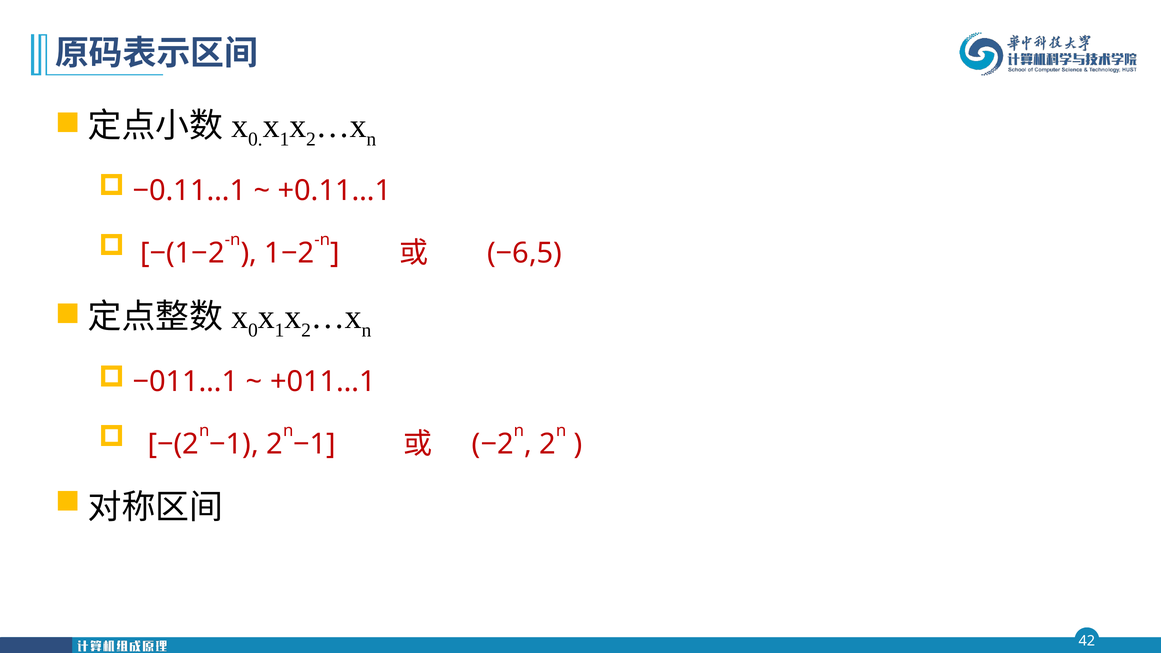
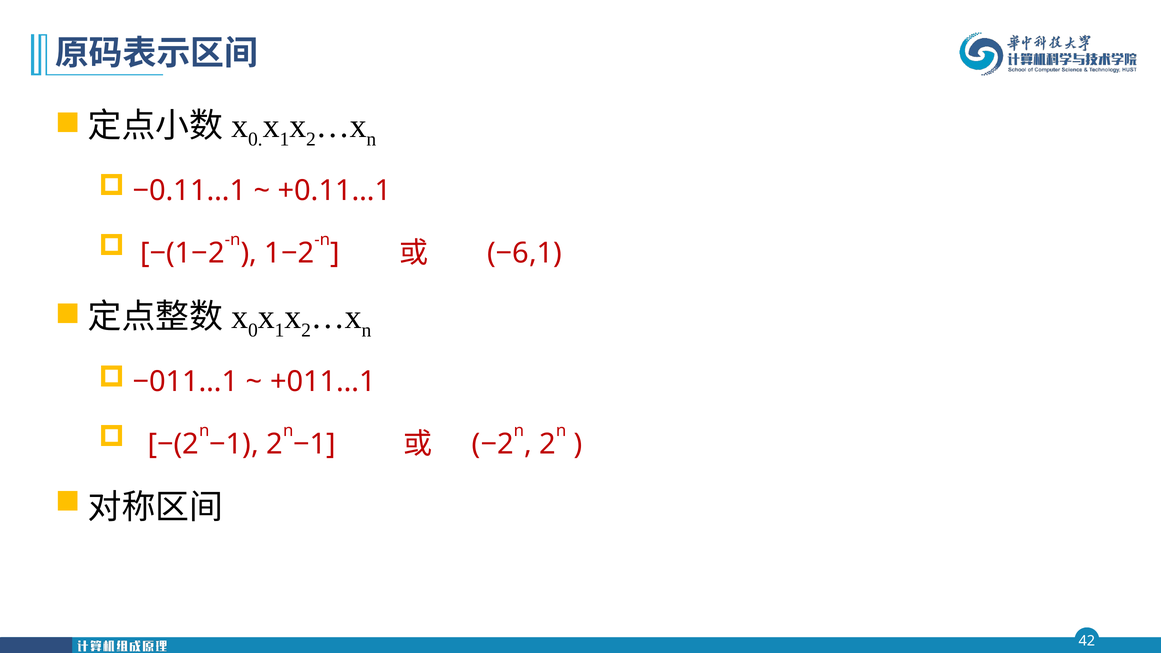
−6,5: −6,5 -> −6,1 (525, 253)
